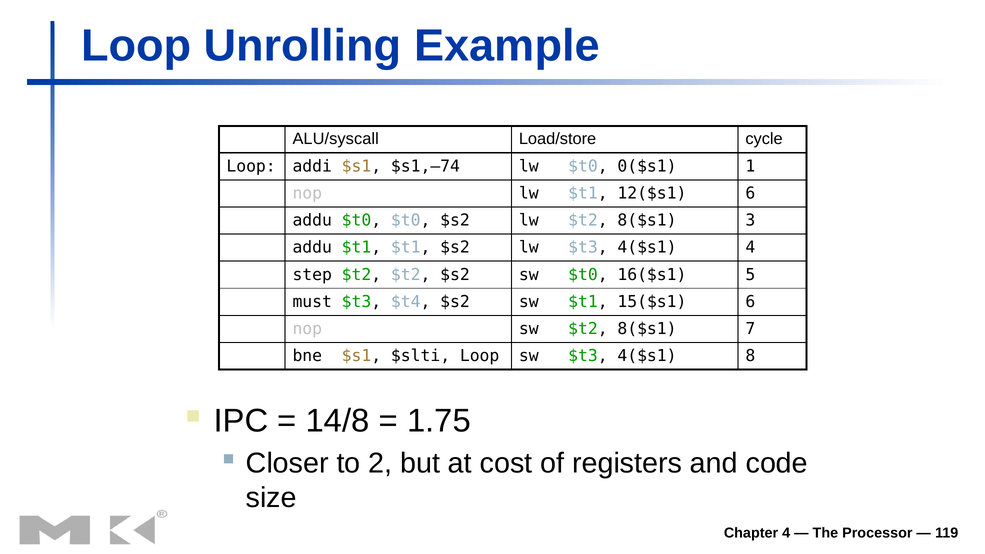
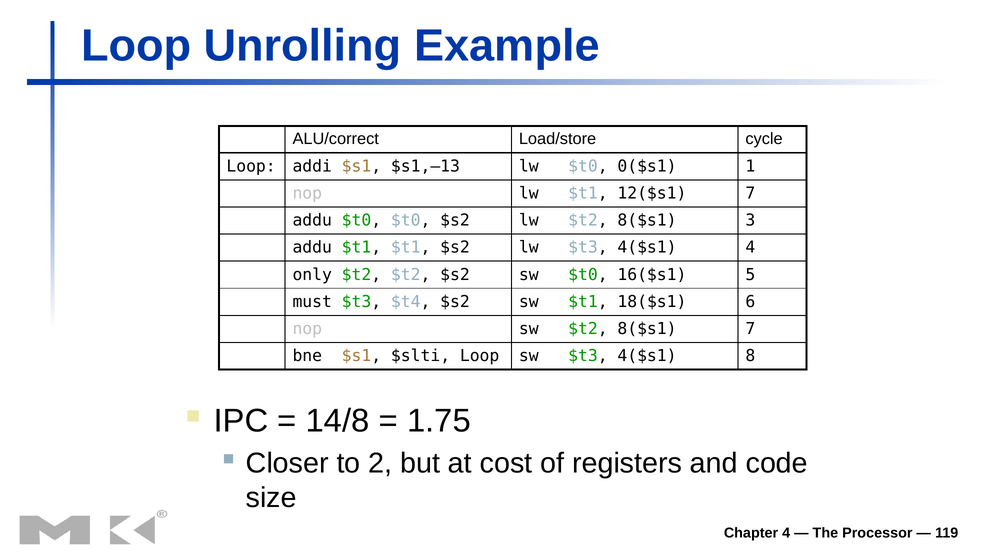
ALU/syscall: ALU/syscall -> ALU/correct (336, 139)
$s1,–74: $s1,–74 -> $s1,–13 (425, 166)
12($s1 6: 6 -> 7 (750, 193)
step: step -> only (312, 275)
15($s1: 15($s1 -> 18($s1 (652, 302)
